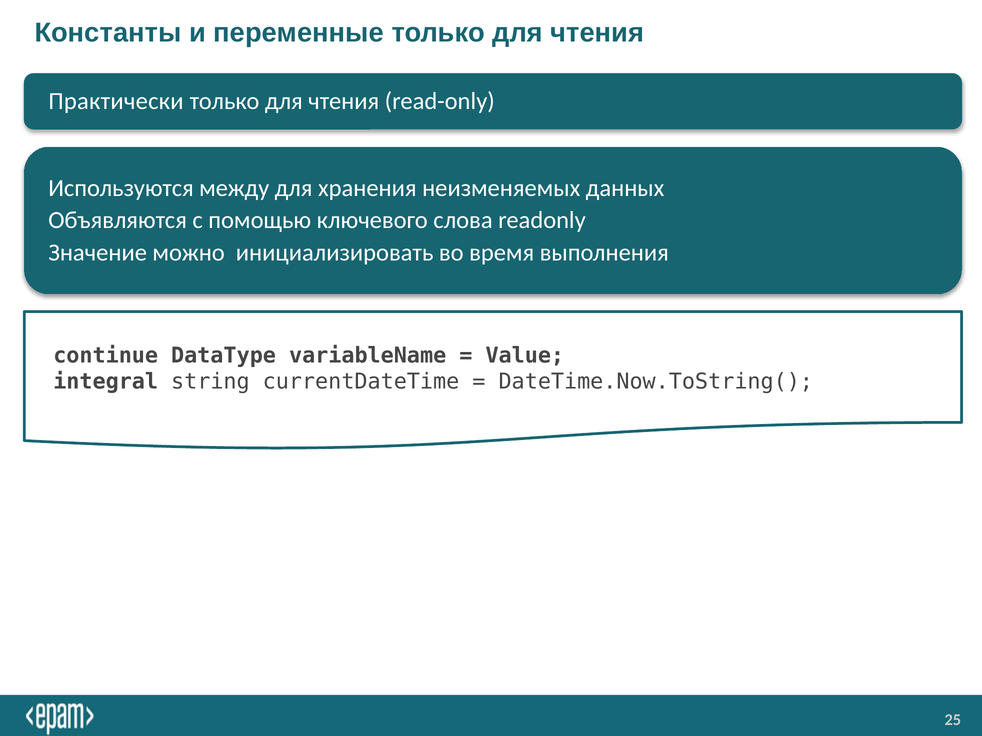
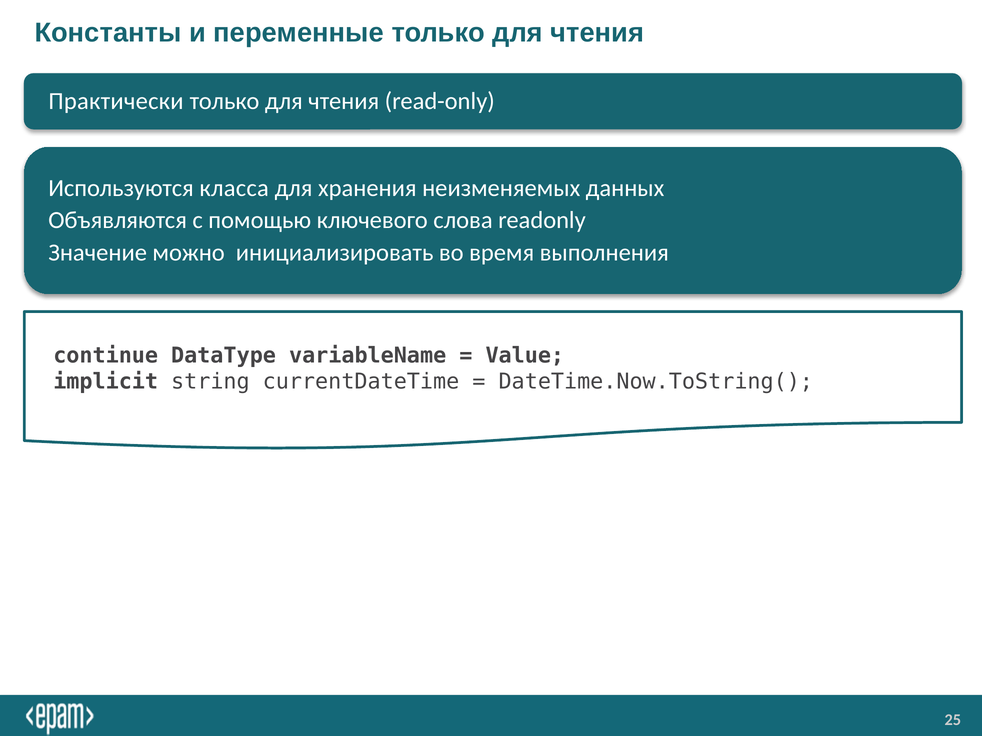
между: между -> класса (234, 188)
integral: integral -> implicit (106, 382)
